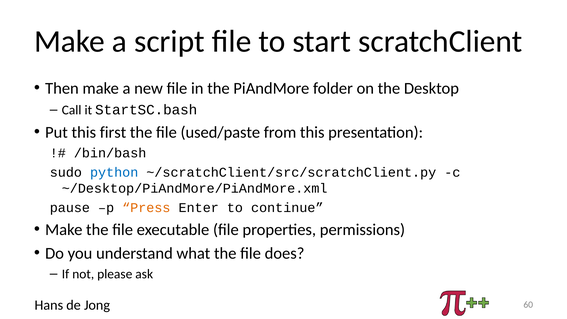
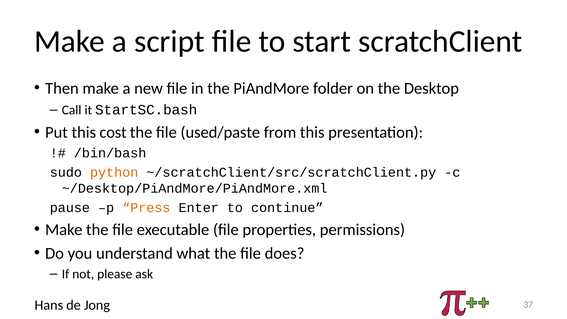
first: first -> cost (113, 132)
python colour: blue -> orange (114, 172)
60: 60 -> 37 (528, 305)
